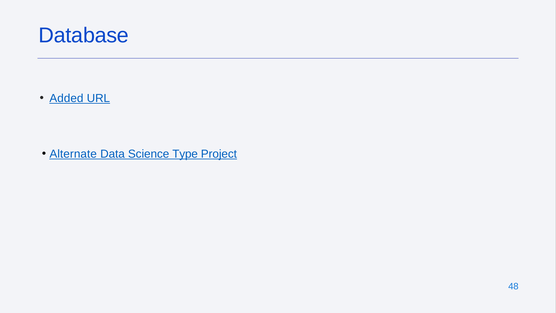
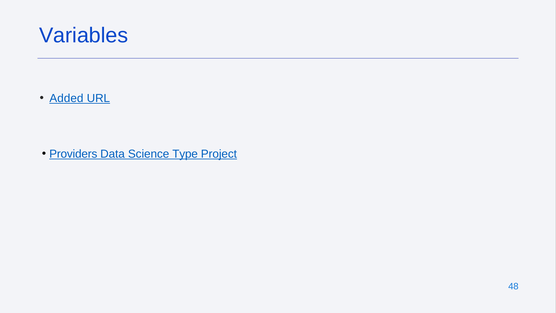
Database: Database -> Variables (84, 35)
Alternate: Alternate -> Providers (73, 154)
